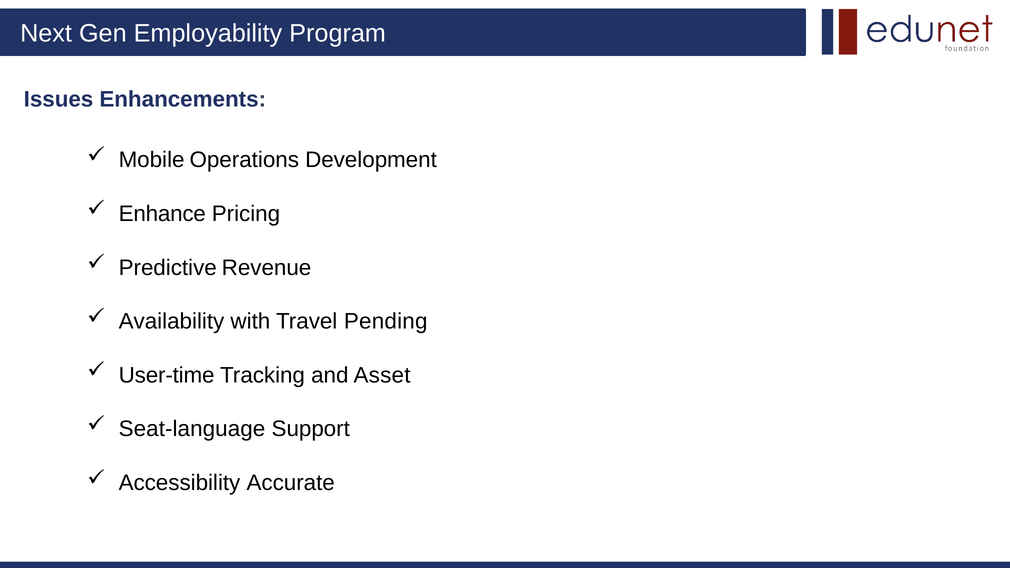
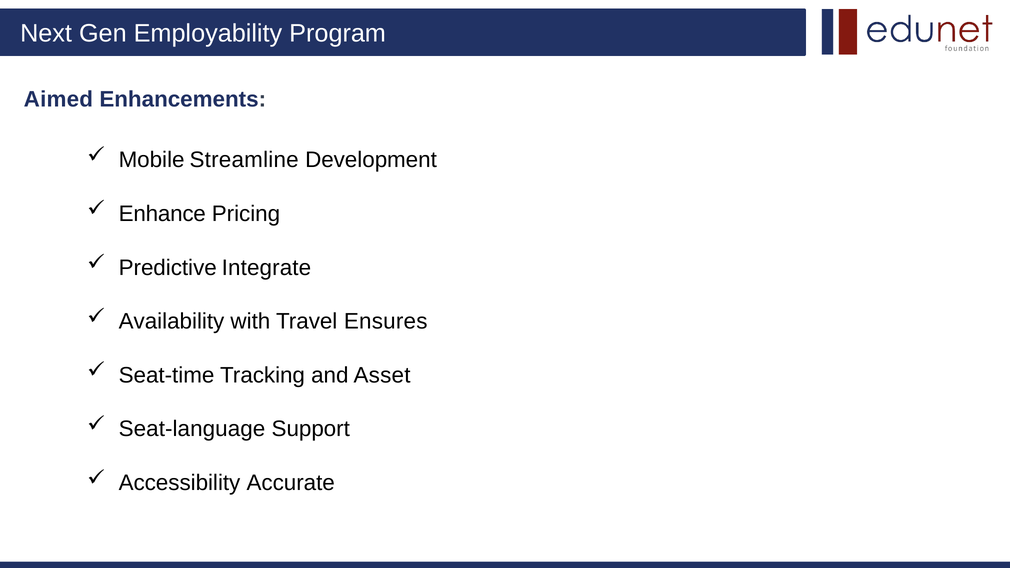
Issues: Issues -> Aimed (58, 99)
Operations: Operations -> Streamline (244, 160)
Revenue: Revenue -> Integrate (266, 268)
Pending: Pending -> Ensures (386, 322)
User-time: User-time -> Seat-time (167, 375)
